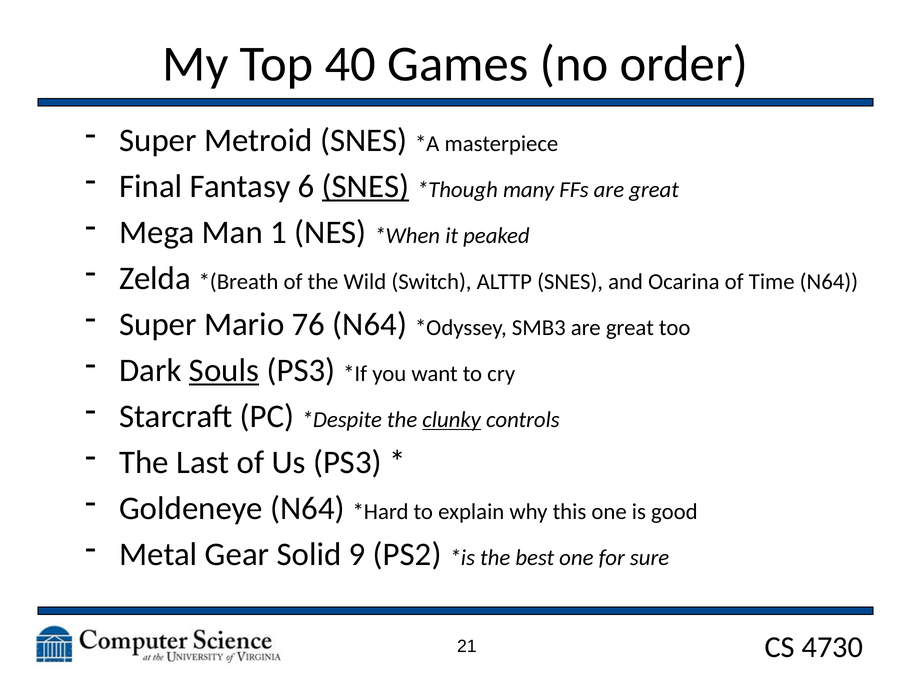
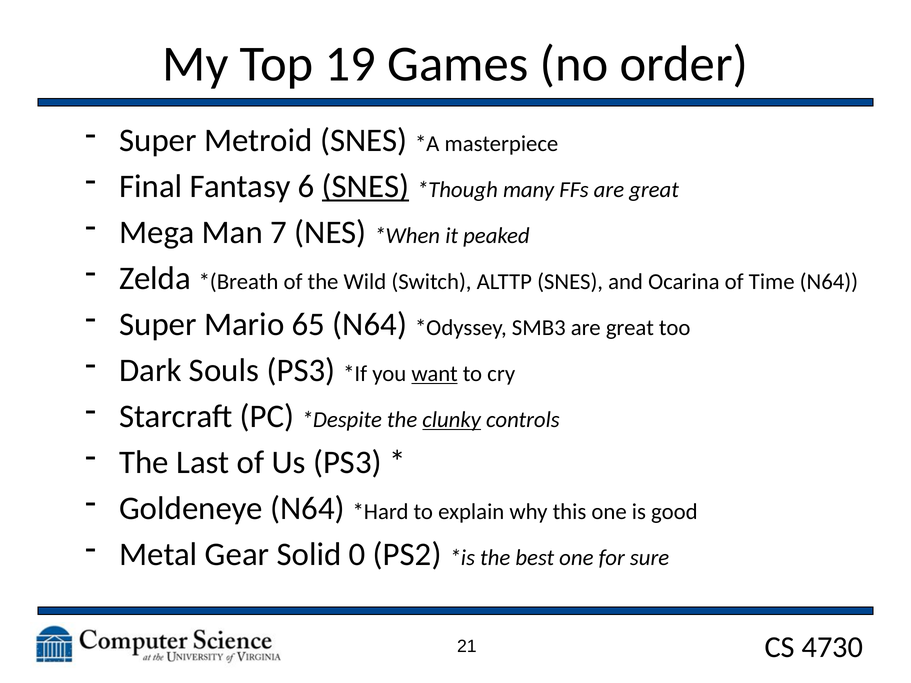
40: 40 -> 19 (350, 64)
1: 1 -> 7 (279, 232)
76: 76 -> 65 (308, 325)
Souls underline: present -> none (224, 371)
want underline: none -> present (435, 374)
9: 9 -> 0 (357, 555)
